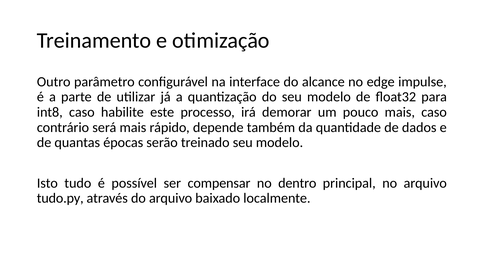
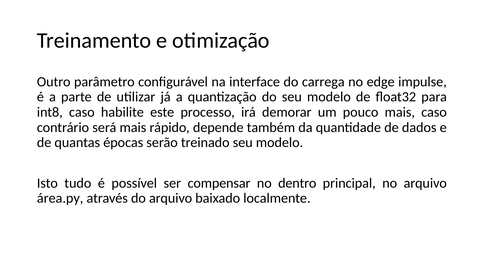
alcance: alcance -> carrega (323, 82)
tudo.py: tudo.py -> área.py (60, 198)
